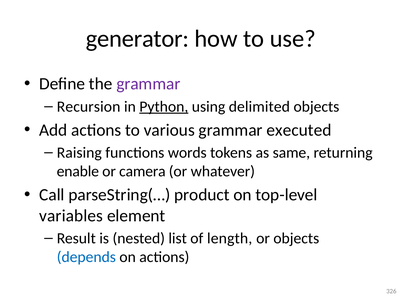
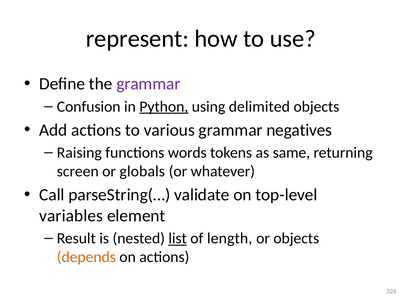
generator: generator -> represent (137, 39)
Recursion: Recursion -> Confusion (89, 107)
executed: executed -> negatives (299, 130)
enable: enable -> screen (78, 172)
camera: camera -> globals (142, 172)
product: product -> validate (202, 195)
list underline: none -> present (178, 239)
depends colour: blue -> orange (86, 258)
